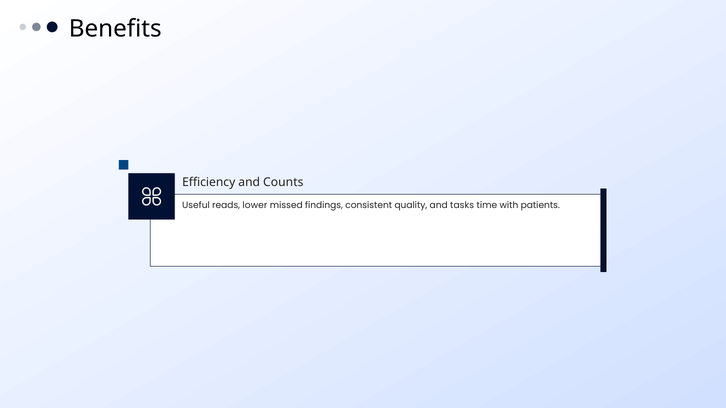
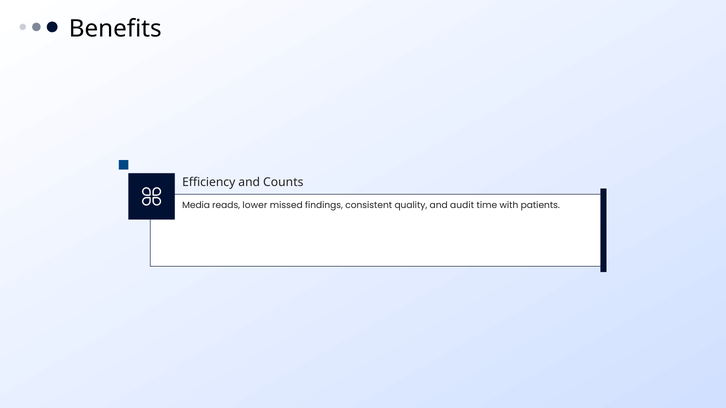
Useful: Useful -> Media (196, 205)
tasks: tasks -> audit (462, 205)
